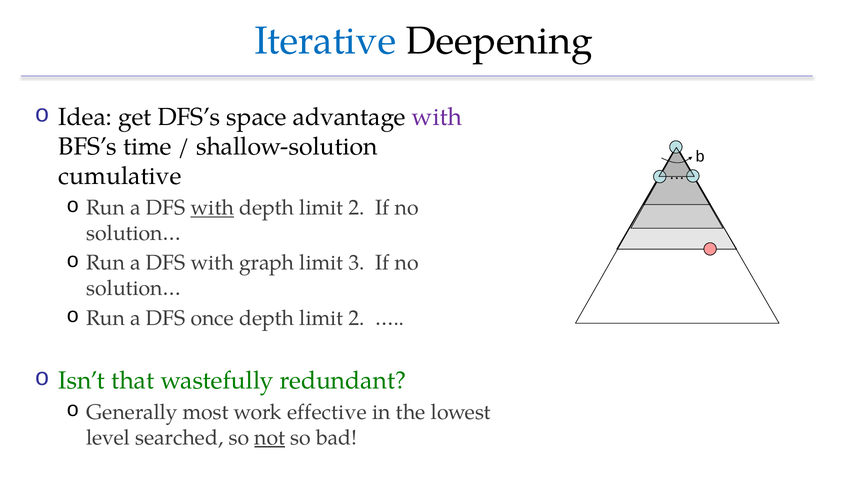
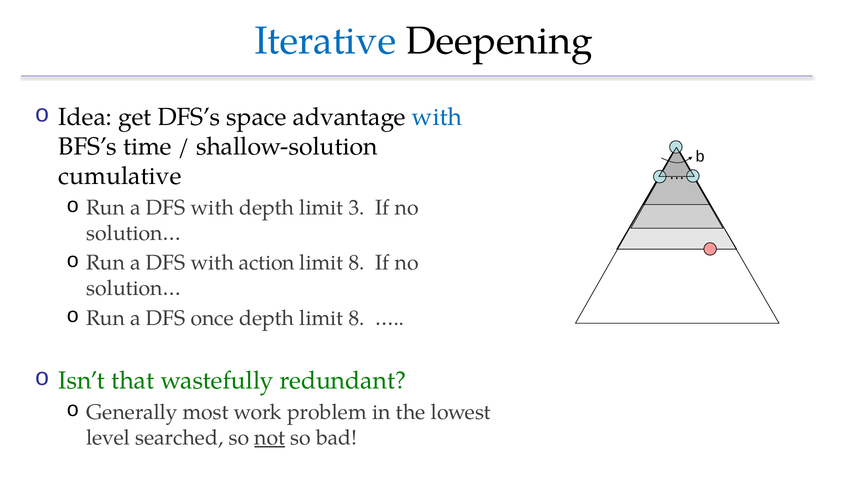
with colour: purple -> blue (437, 117)
with underline: present -> none (212, 208)
2: 2 -> 3 (357, 208)
graph: graph -> action (267, 263)
3: 3 -> 8 (357, 263)
2: 2 -> 8 (357, 318)
effective: effective -> problem (327, 412)
